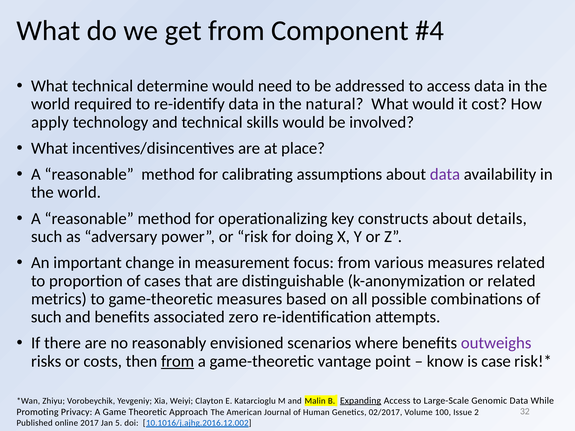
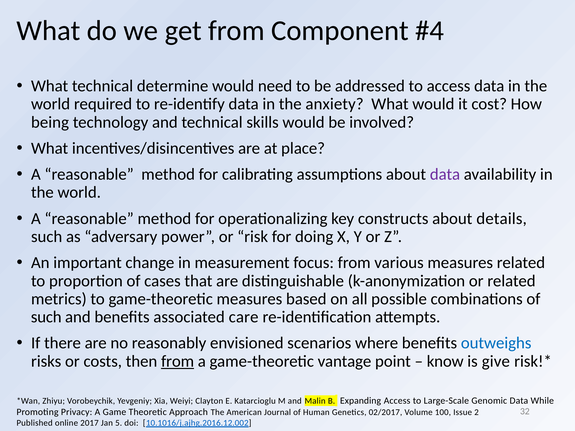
natural: natural -> anxiety (335, 104)
apply: apply -> being (50, 122)
zero: zero -> care (244, 317)
outweighs colour: purple -> blue (496, 343)
case: case -> give (496, 361)
Expanding underline: present -> none (361, 401)
